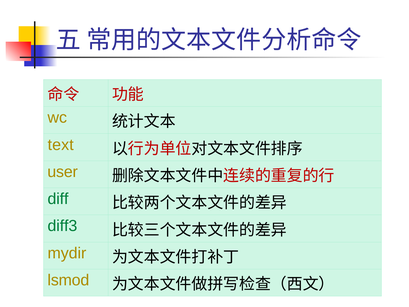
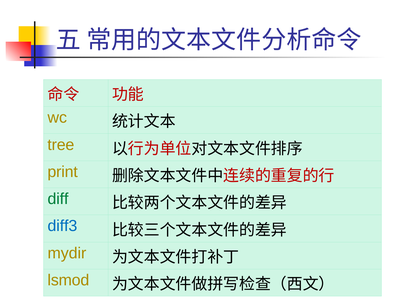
text: text -> tree (61, 145)
user: user -> print (63, 172)
diff3 colour: green -> blue (62, 226)
